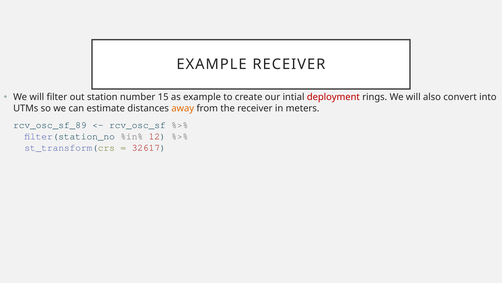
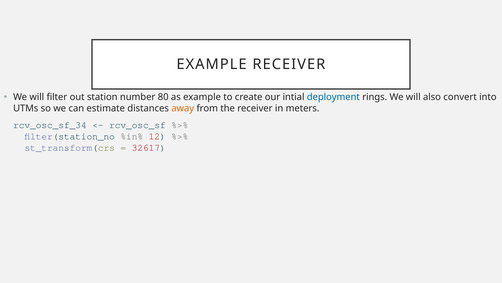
15: 15 -> 80 (163, 97)
deployment colour: red -> blue (333, 97)
rcv_osc_sf_89: rcv_osc_sf_89 -> rcv_osc_sf_34 (50, 125)
